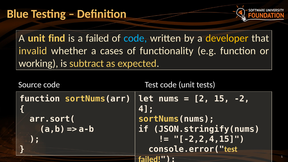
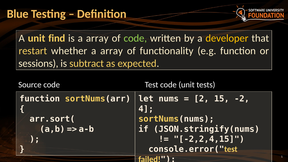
is a failed: failed -> array (97, 38)
code colour: light blue -> light green (135, 38)
invalid: invalid -> restart (33, 51)
whether a cases: cases -> array (112, 51)
working: working -> sessions (38, 63)
